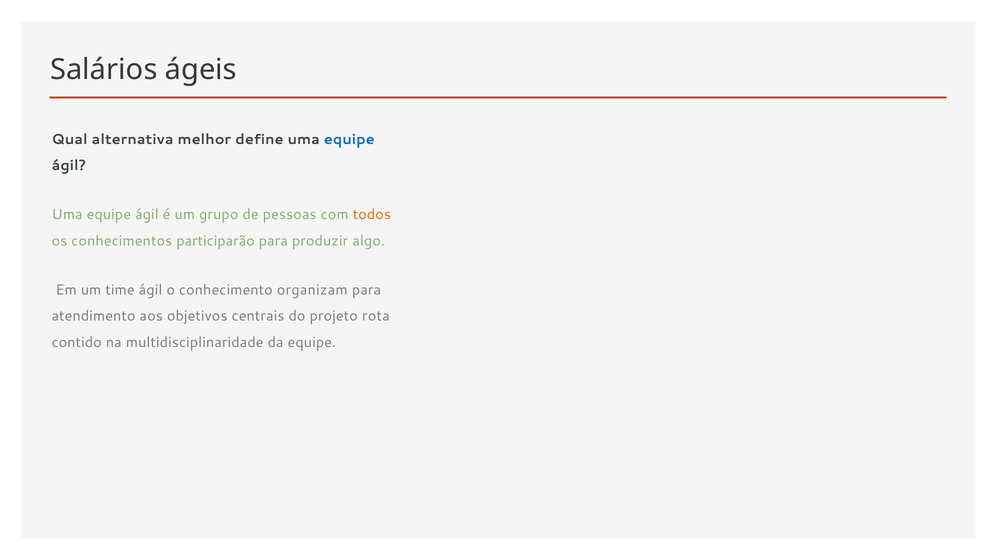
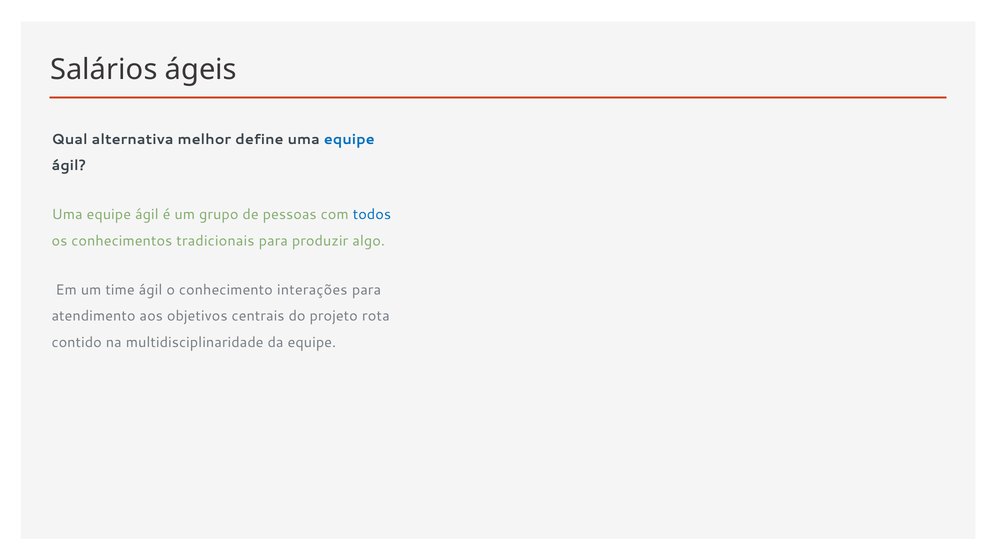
todos colour: orange -> blue (372, 215)
participarão: participarão -> tradicionais (215, 241)
organizam: organizam -> interações (312, 290)
